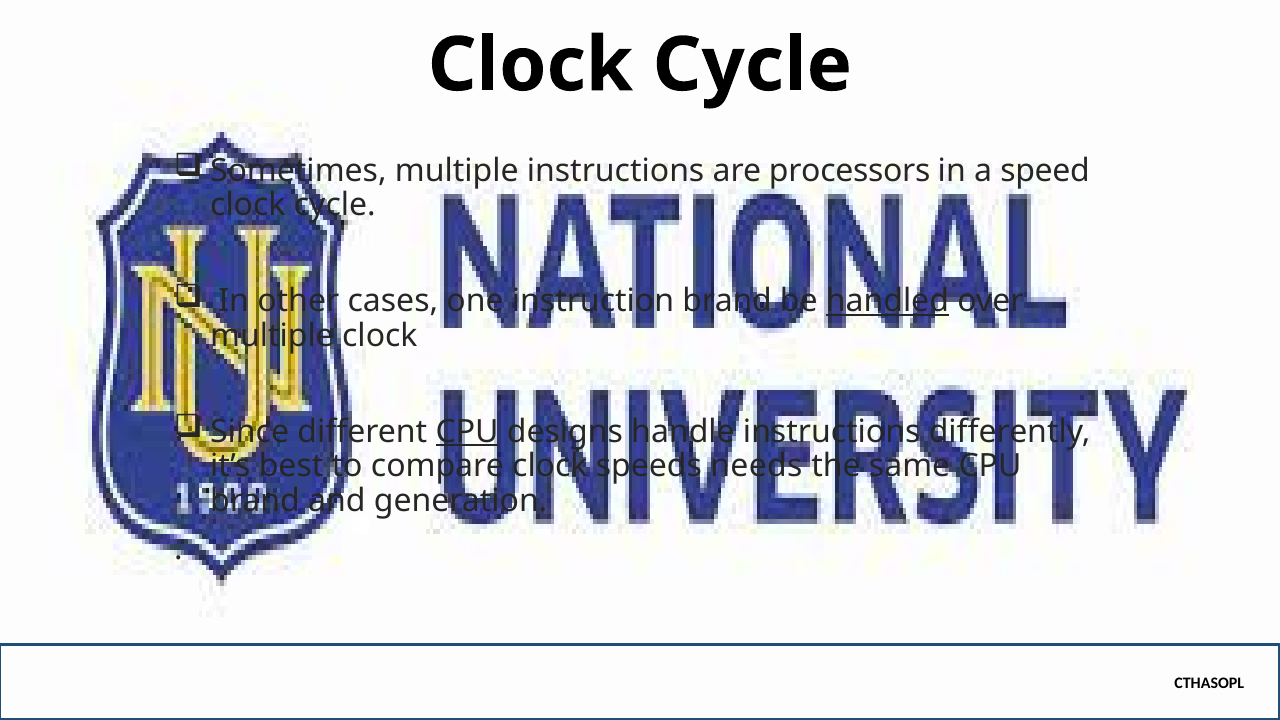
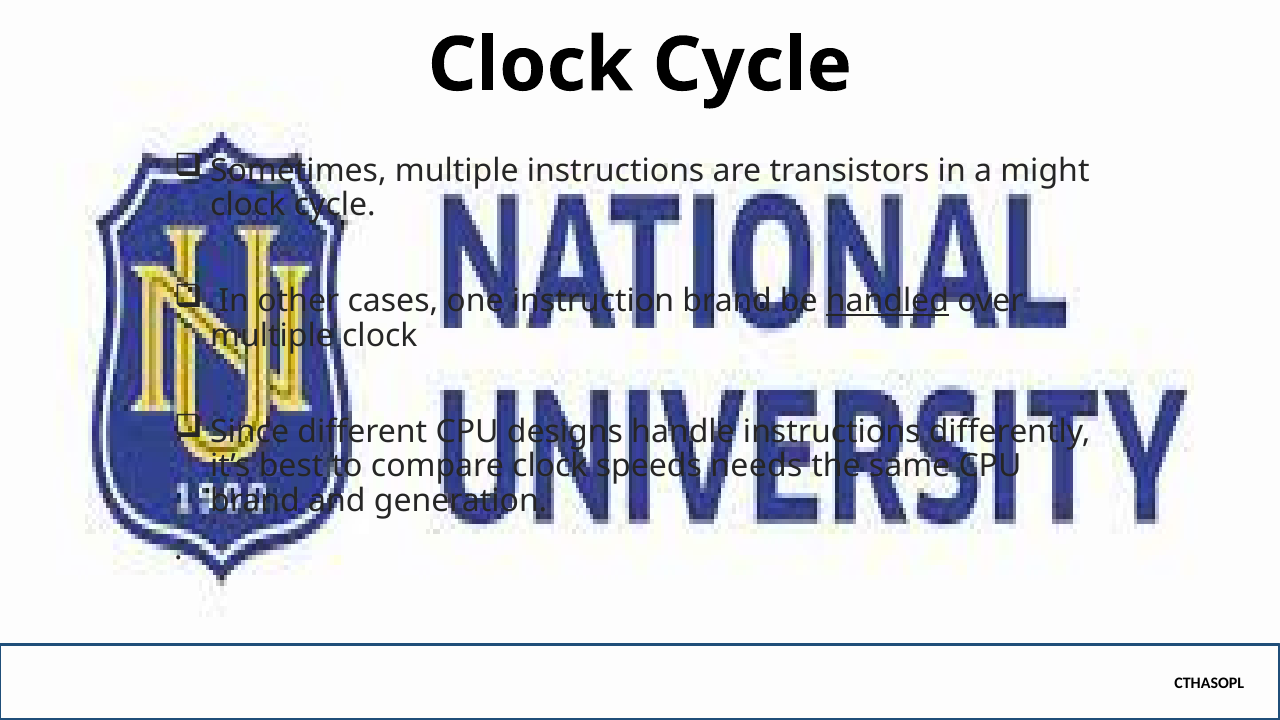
processors: processors -> transistors (850, 171)
speed: speed -> might (1045, 171)
CPU underline: present -> none (467, 431)
